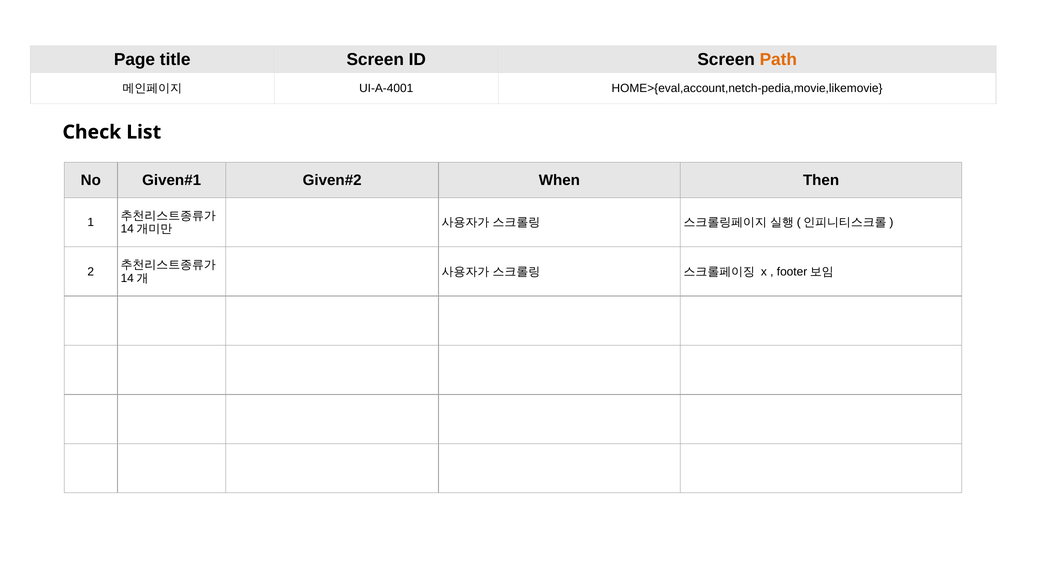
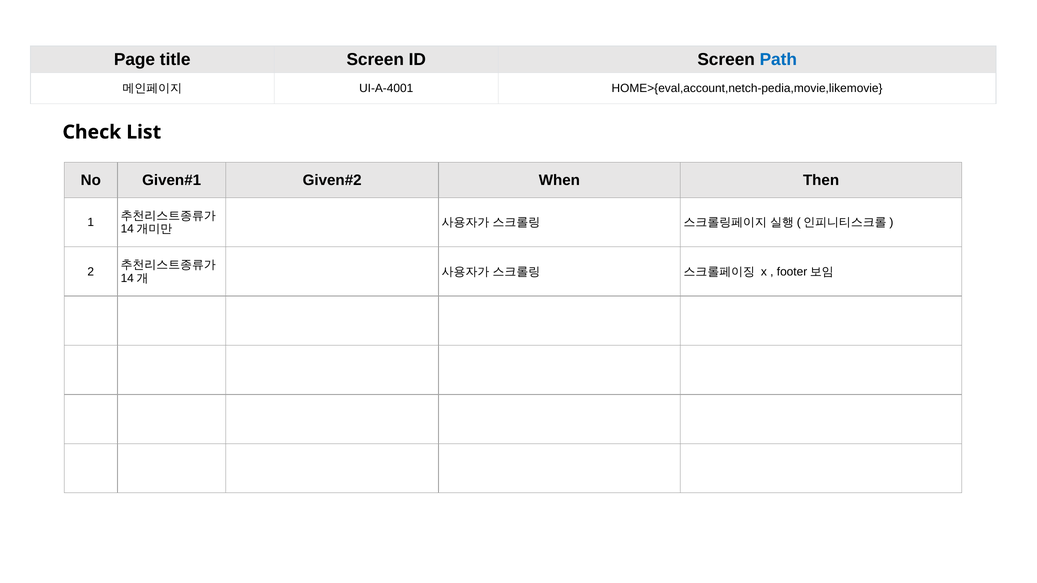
Path colour: orange -> blue (778, 60)
